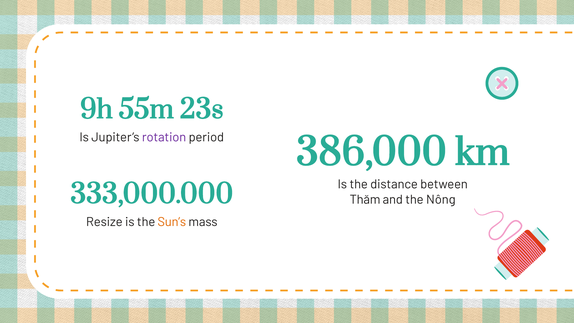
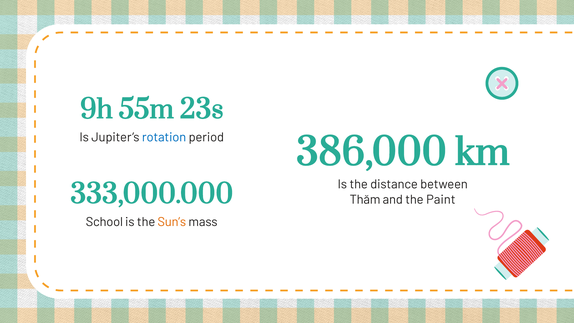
rotation colour: purple -> blue (164, 137)
Nông: Nông -> Paint (441, 200)
Resize: Resize -> School (104, 222)
